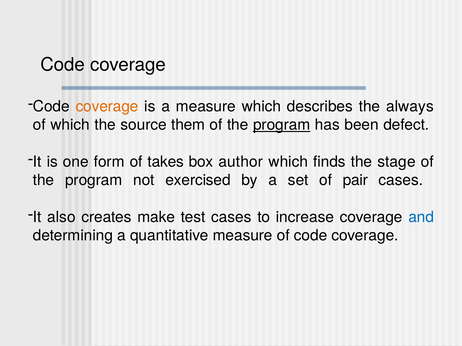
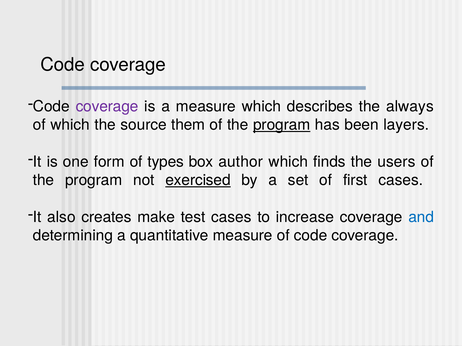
coverage colour: orange -> purple (107, 107)
defect: defect -> layers (406, 125)
takes: takes -> types (166, 162)
stage: stage -> users (396, 162)
exercised underline: none -> present (198, 180)
pair: pair -> first (355, 180)
